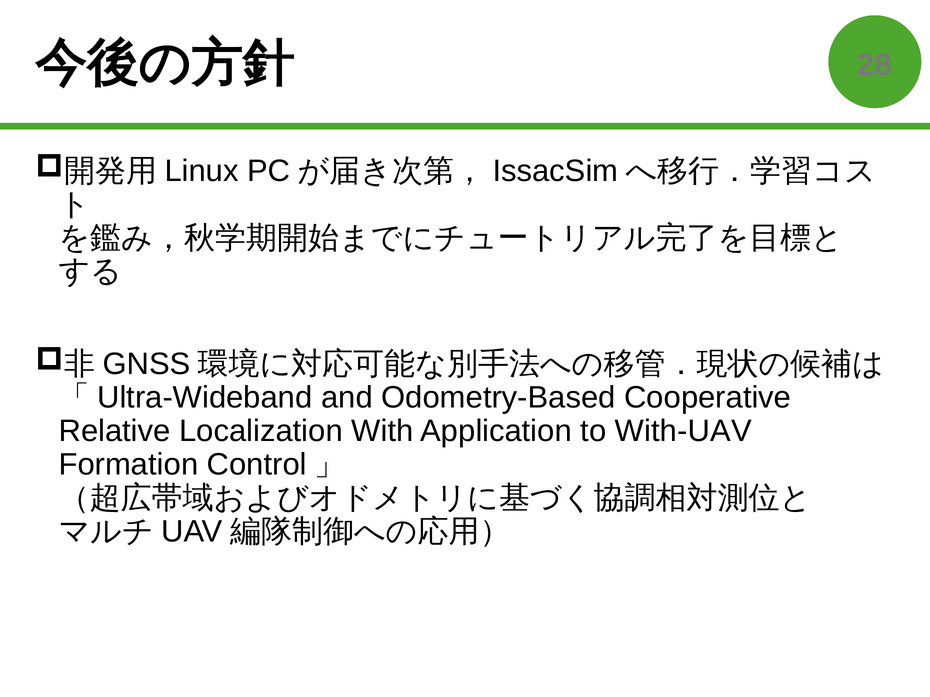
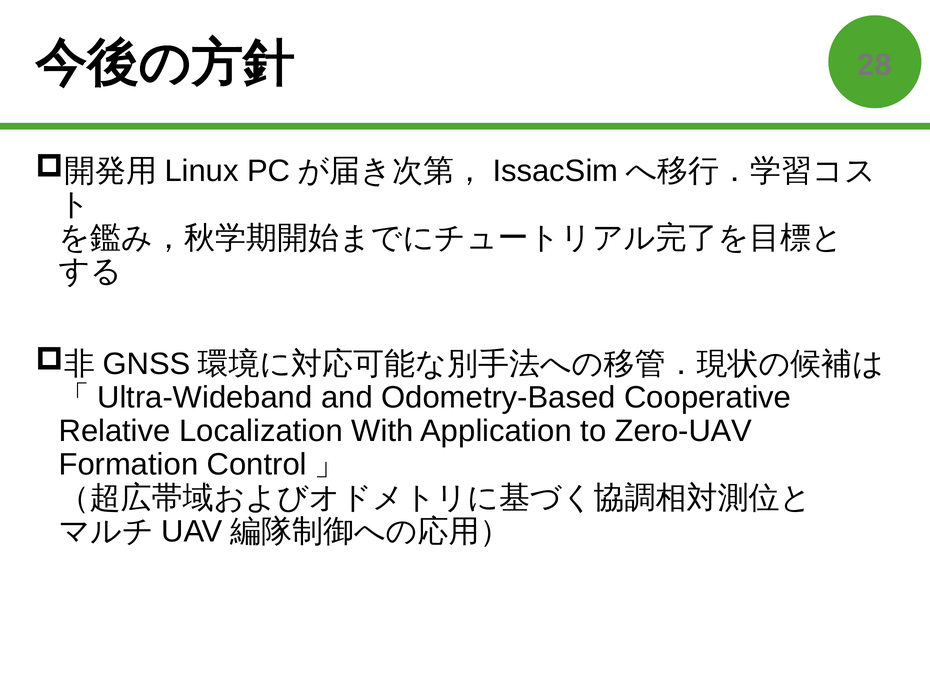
With-UAV: With-UAV -> Zero-UAV (683, 431)
